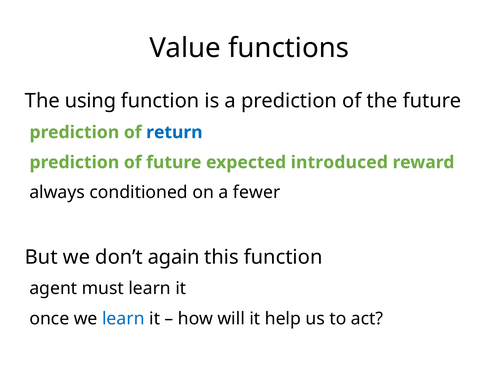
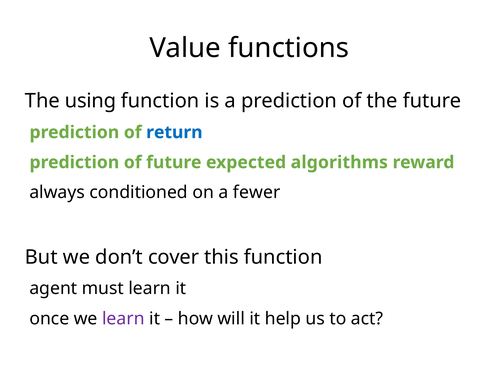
introduced: introduced -> algorithms (339, 162)
again: again -> cover (174, 257)
learn colour: blue -> purple (123, 319)
